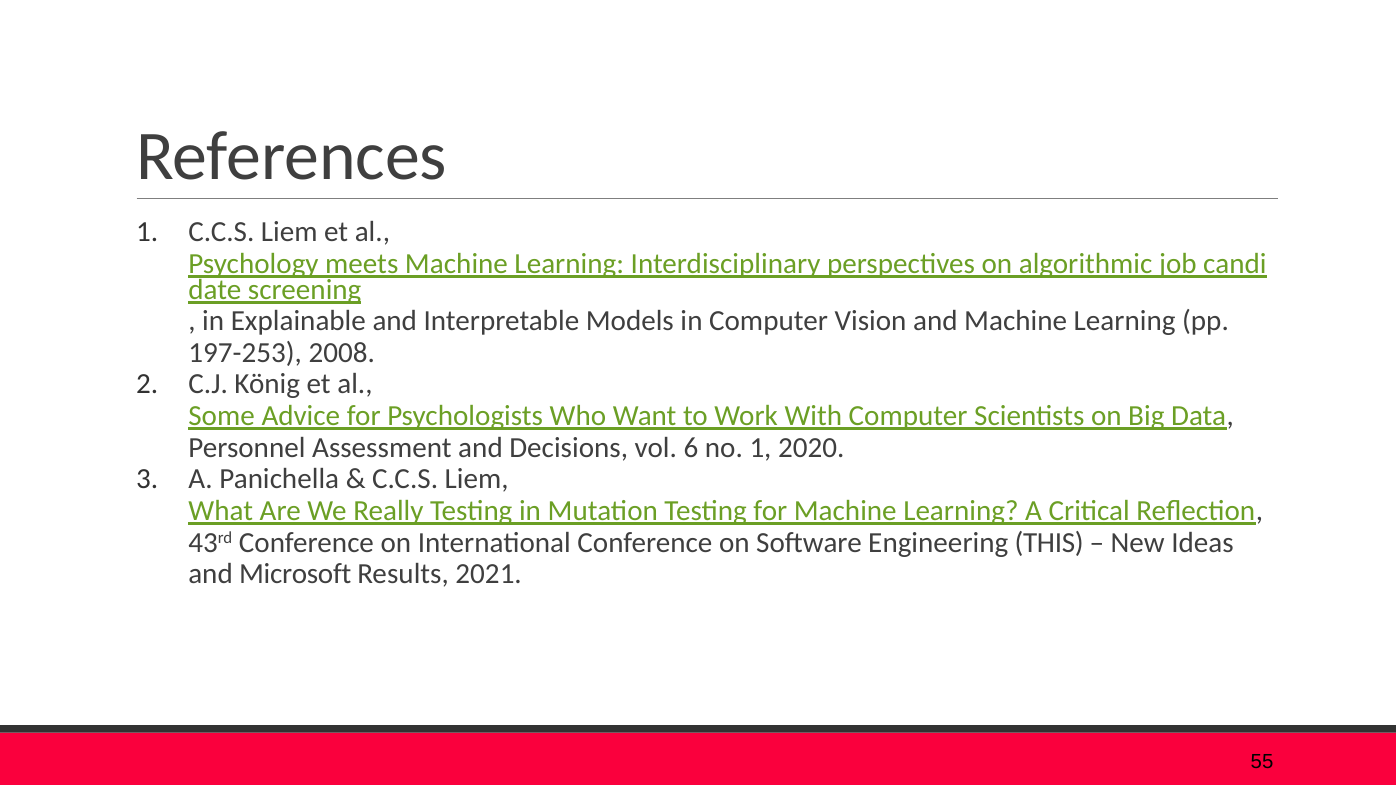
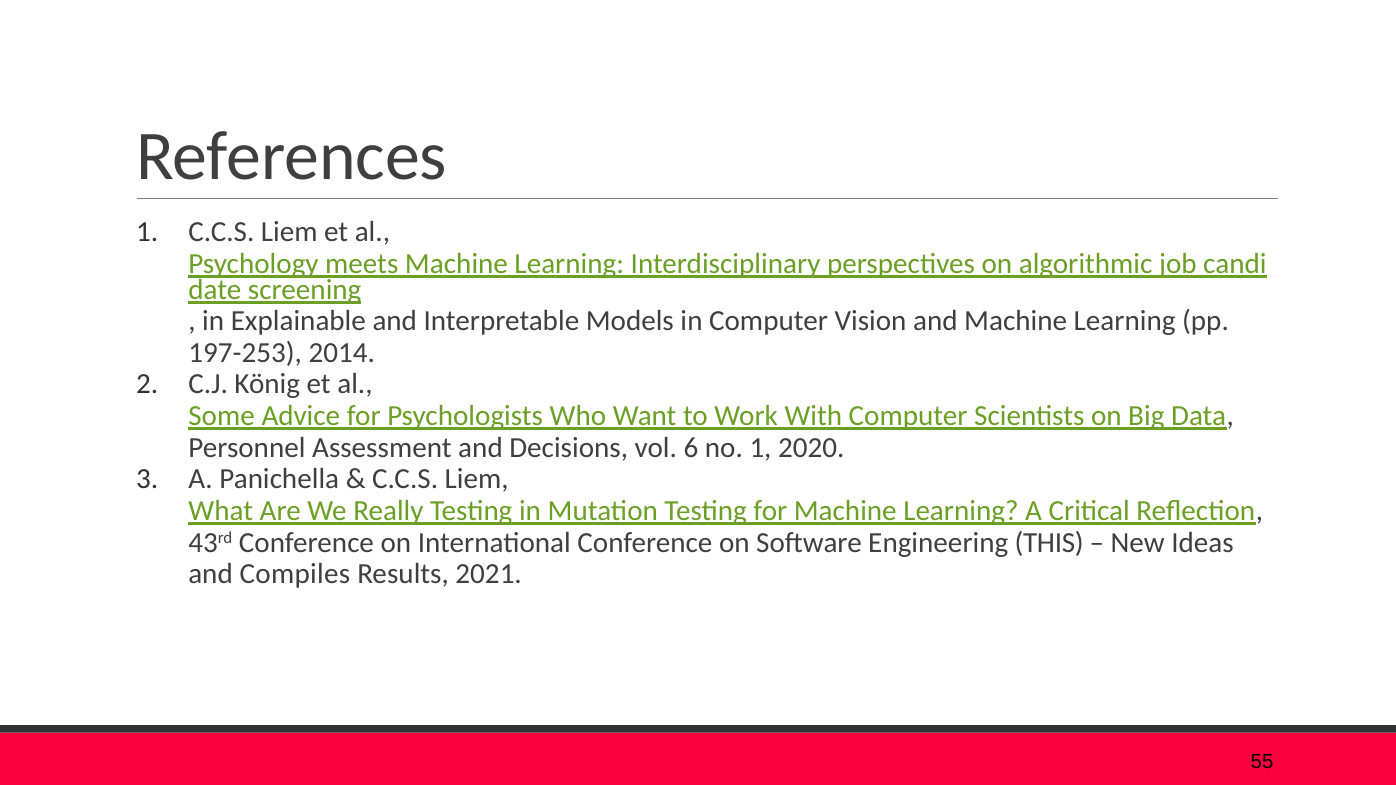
2008: 2008 -> 2014 (342, 353)
Microsoft: Microsoft -> Compiles (295, 574)
